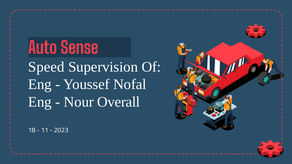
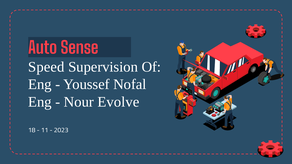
Overall: Overall -> Evolve (118, 102)
